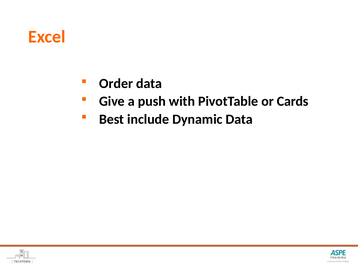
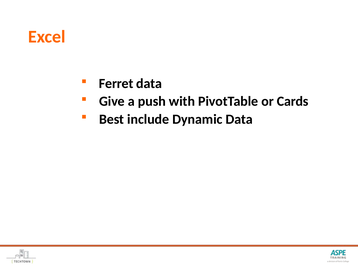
Order: Order -> Ferret (116, 84)
